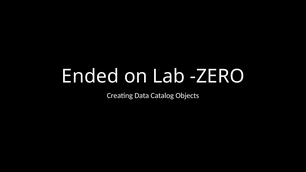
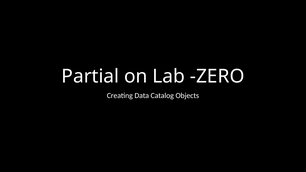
Ended: Ended -> Partial (90, 76)
